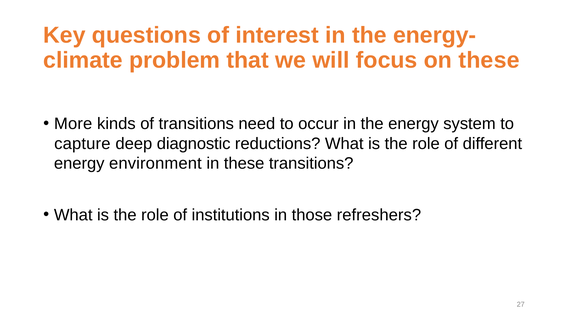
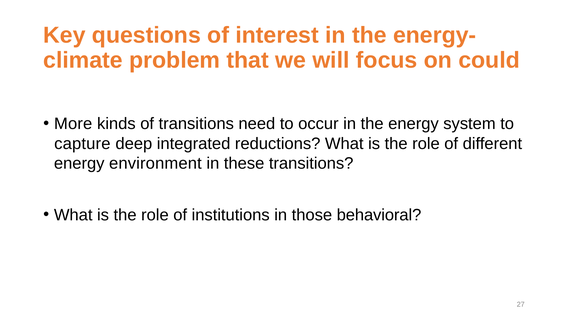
on these: these -> could (489, 60)
diagnostic: diagnostic -> integrated (194, 144)
refreshers: refreshers -> behavioral (379, 215)
